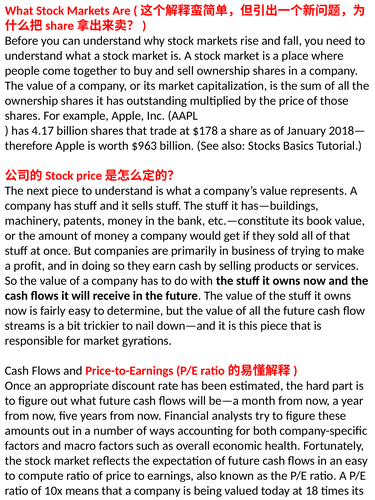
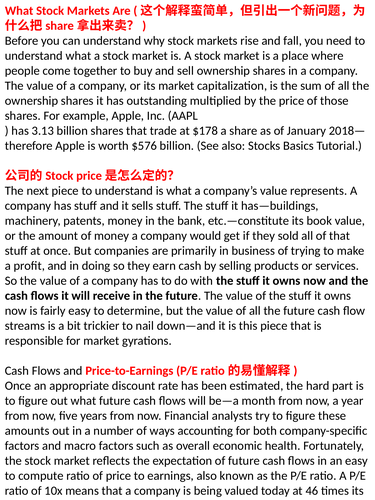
4.17: 4.17 -> 3.13 (43, 131)
$963: $963 -> $576 (144, 146)
18: 18 -> 46 (312, 491)
